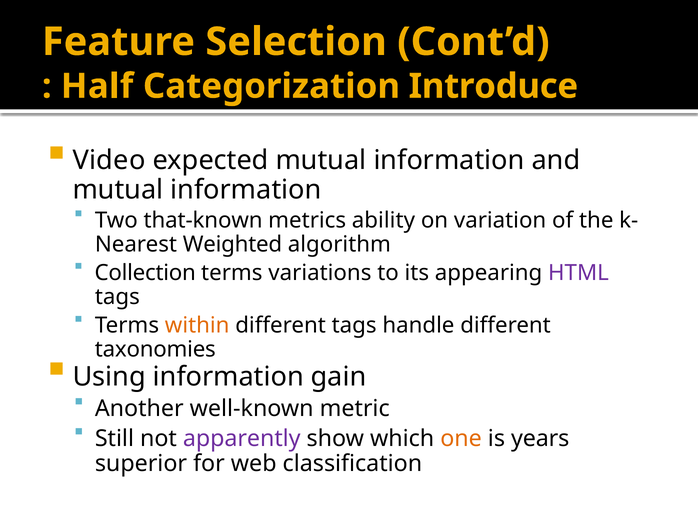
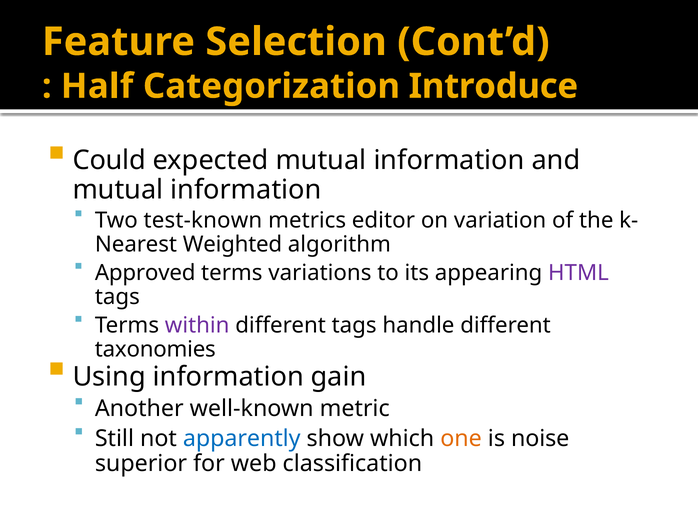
Video: Video -> Could (109, 161)
that-known: that-known -> test-known (203, 221)
ability: ability -> editor (383, 221)
Collection: Collection -> Approved (145, 273)
within colour: orange -> purple (197, 326)
apparently colour: purple -> blue (242, 439)
years: years -> noise (540, 439)
